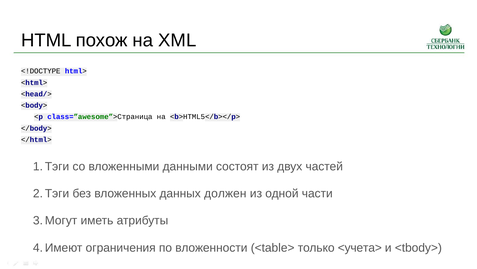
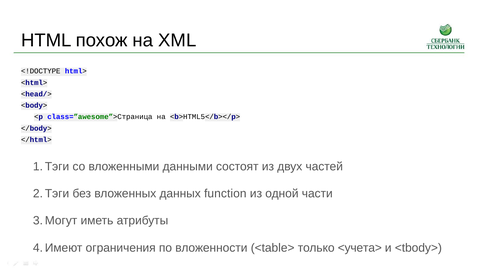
должен: должен -> function (225, 193)
